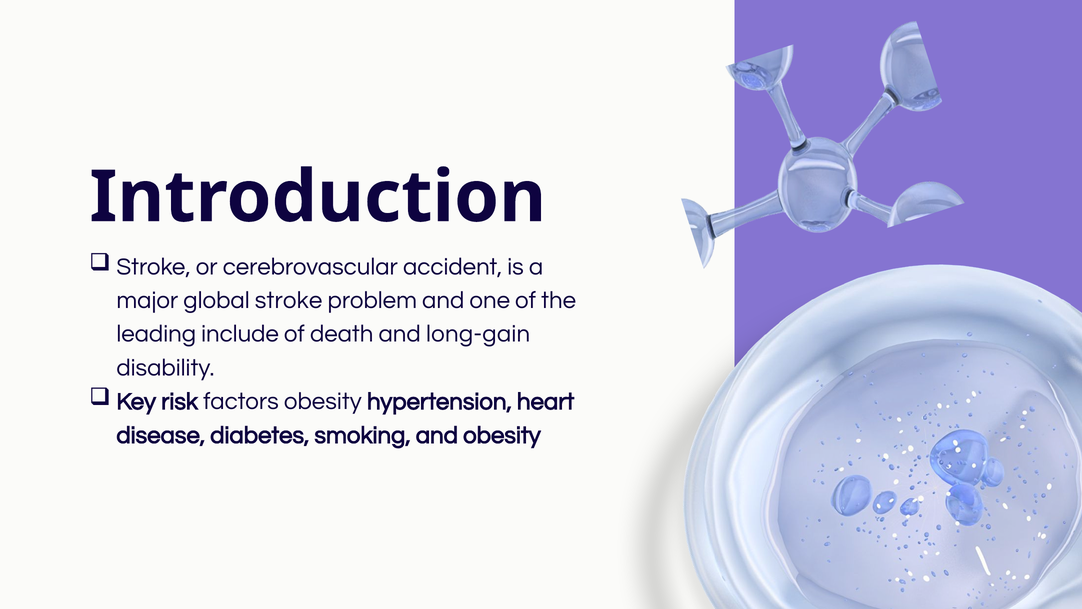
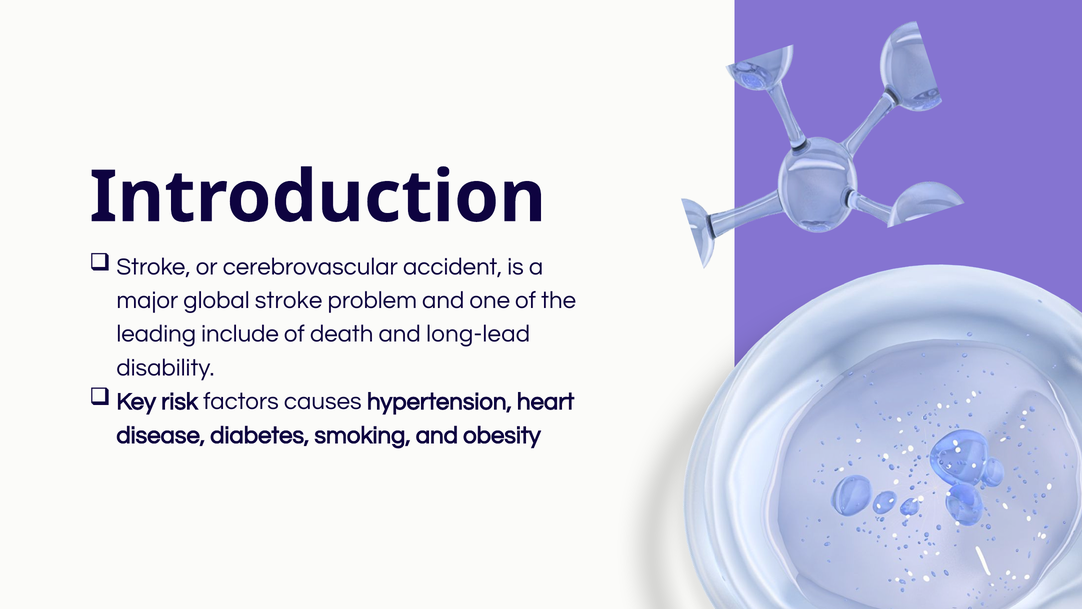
long-gain: long-gain -> long-lead (478, 334)
factors obesity: obesity -> causes (323, 401)
